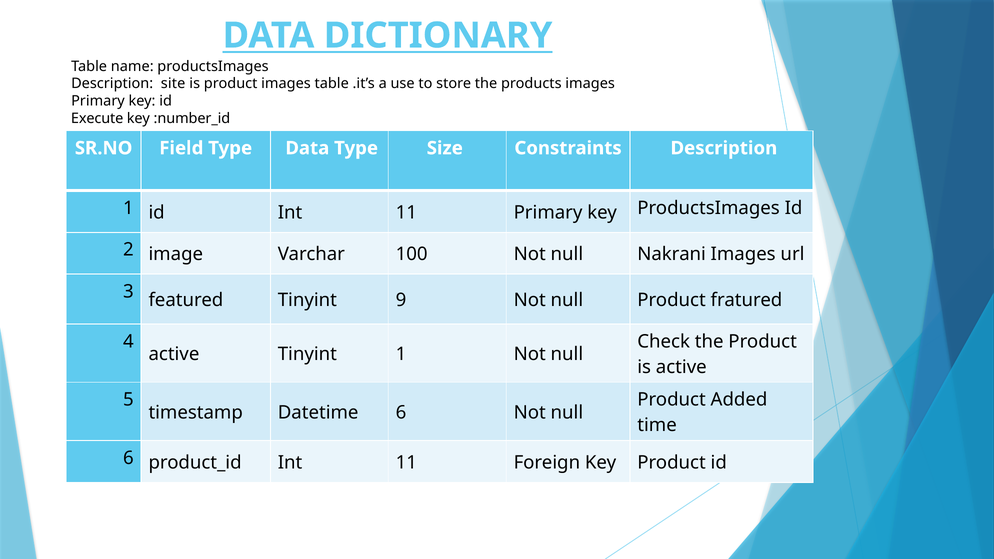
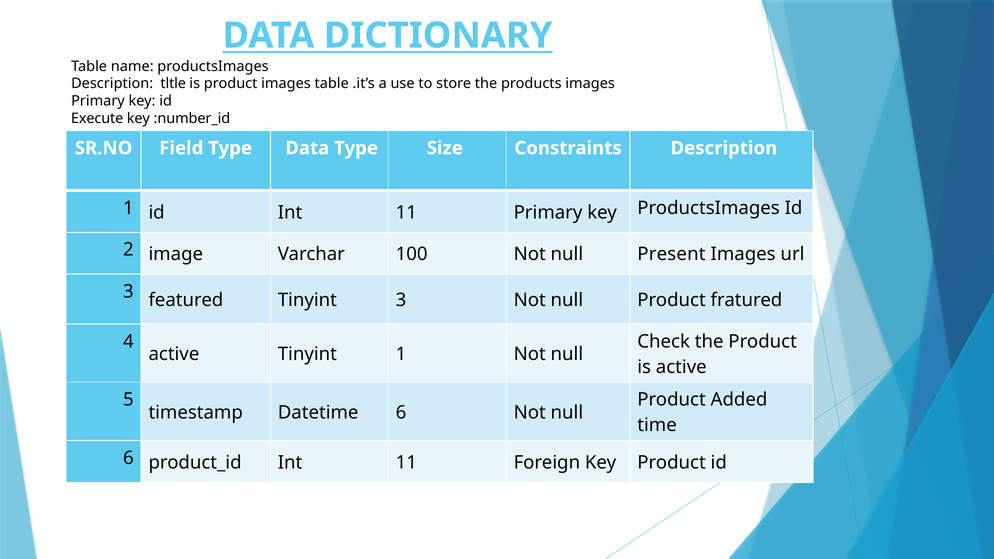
site: site -> tltle (173, 84)
Nakrani: Nakrani -> Present (671, 254)
Tinyint 9: 9 -> 3 (401, 300)
